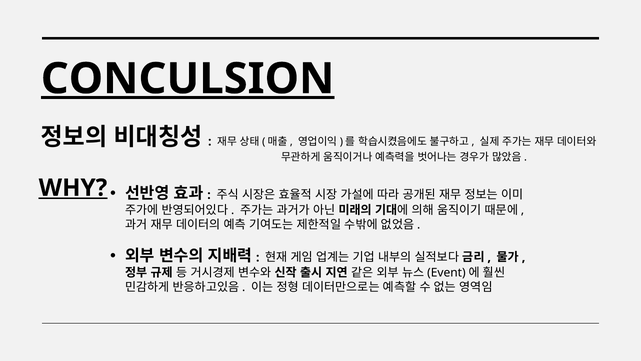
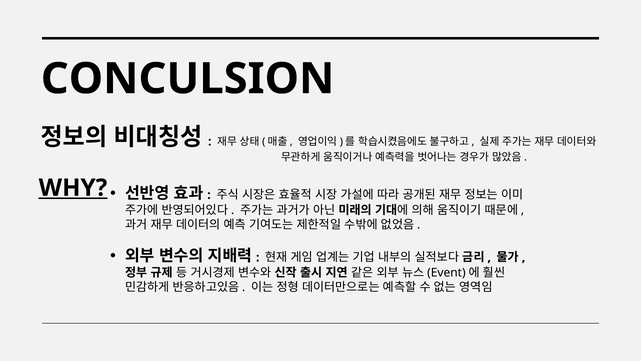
CONCULSION underline: present -> none (188, 79)
